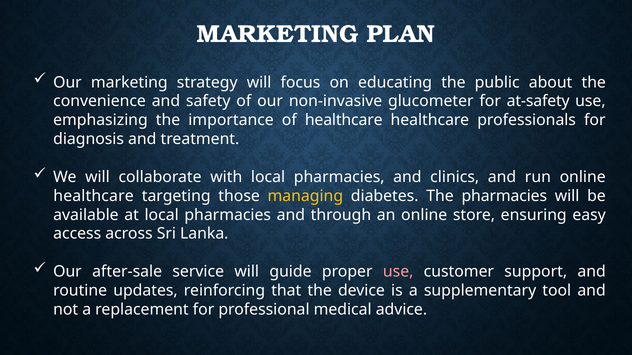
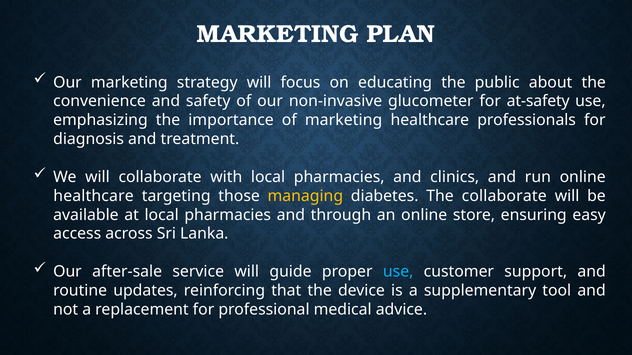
of healthcare: healthcare -> marketing (344, 120)
The pharmacies: pharmacies -> collaborate (504, 196)
use colour: pink -> light blue (398, 272)
